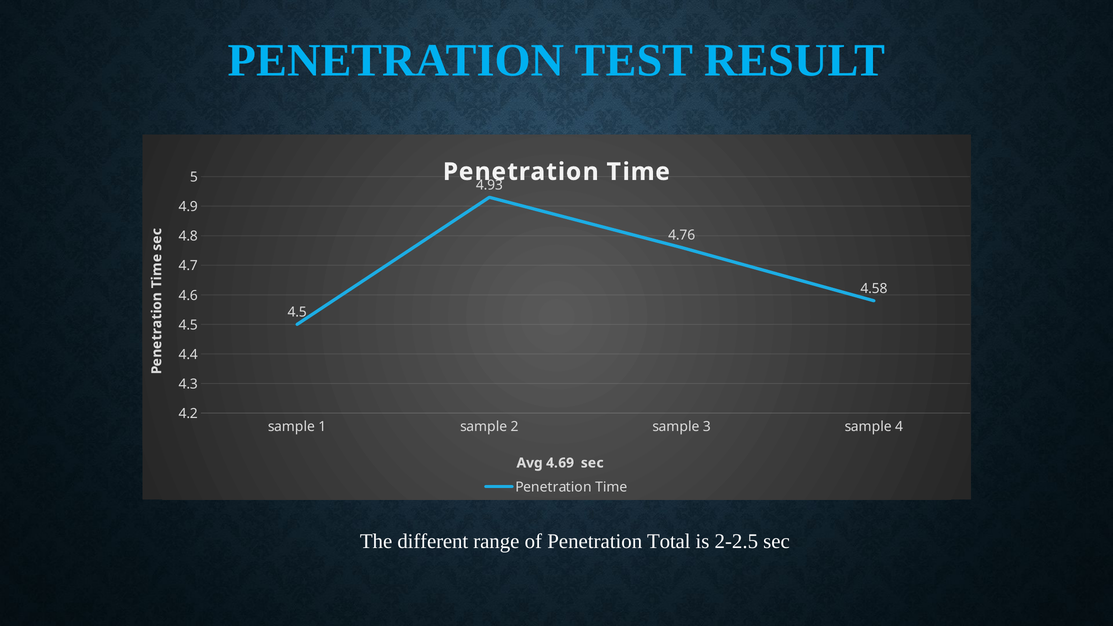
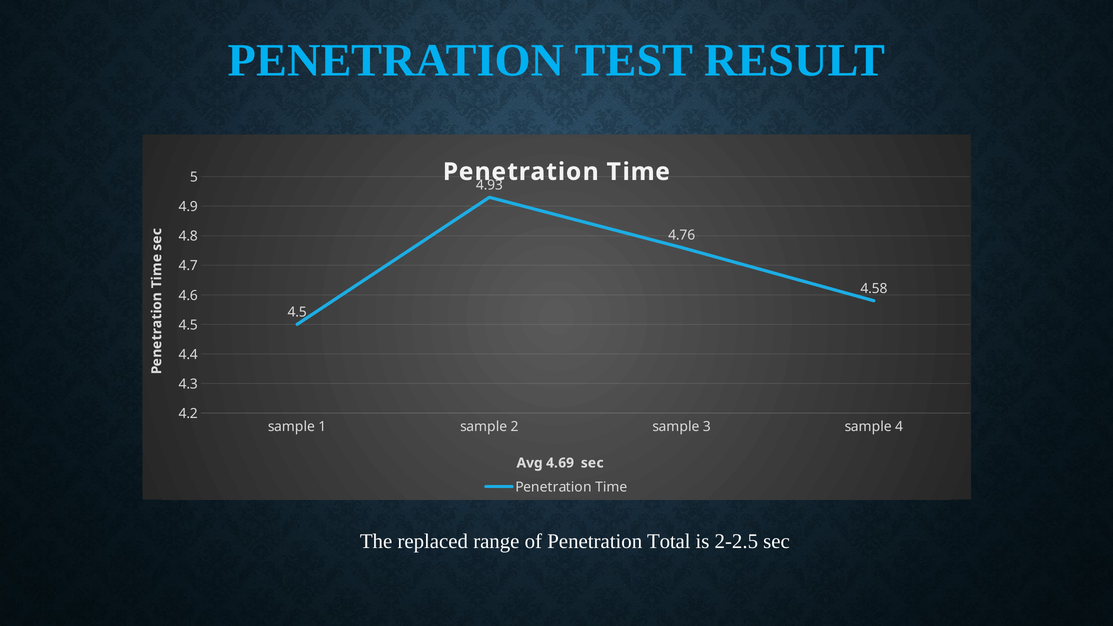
different: different -> replaced (433, 542)
